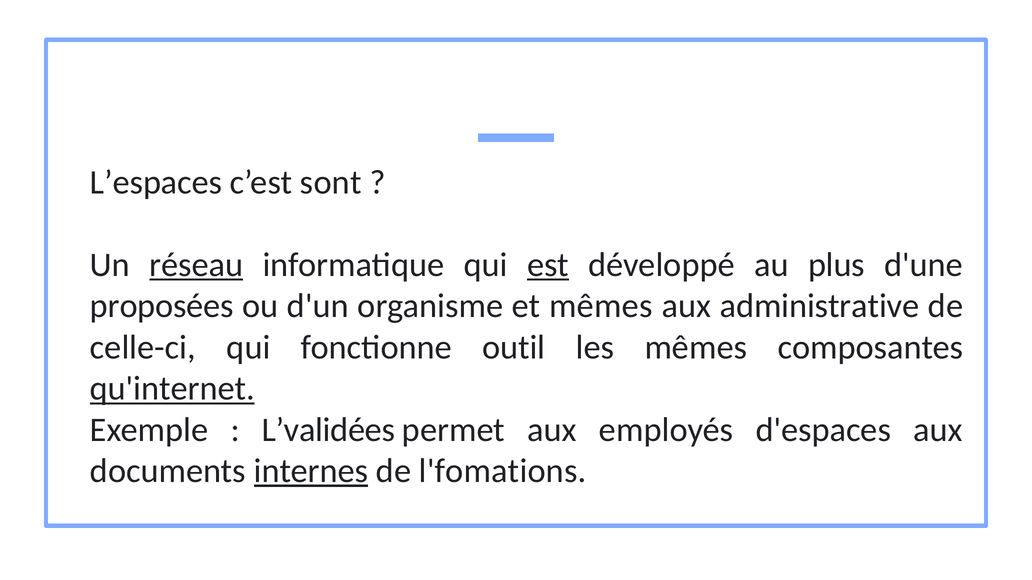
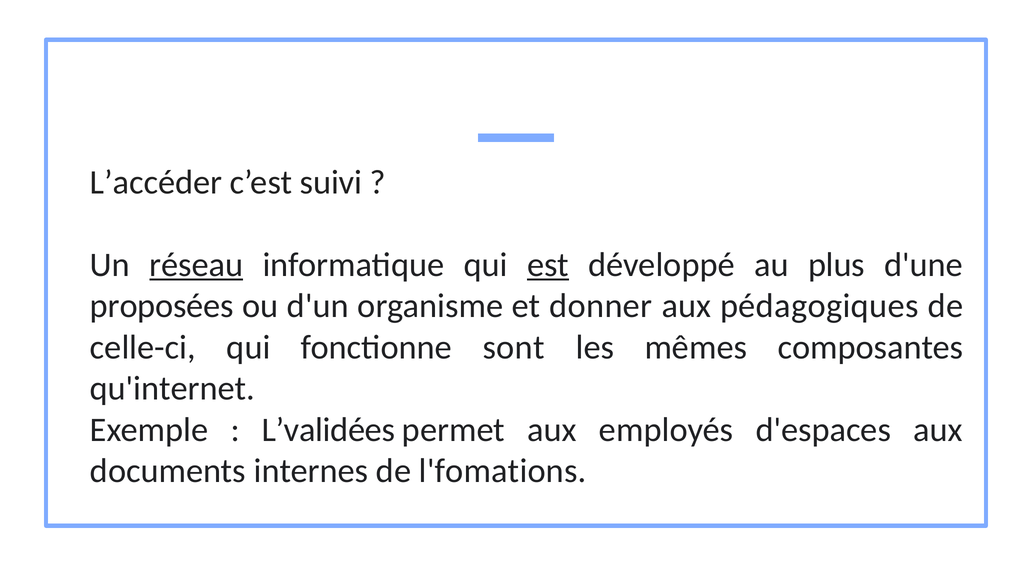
L’espaces: L’espaces -> L’accéder (156, 182)
sont: sont -> suivi (331, 182)
et mêmes: mêmes -> donner (601, 306)
administrative: administrative -> pédagogiques (819, 306)
outil: outil -> sont (514, 348)
qu'internet underline: present -> none (172, 389)
internes underline: present -> none (311, 471)
